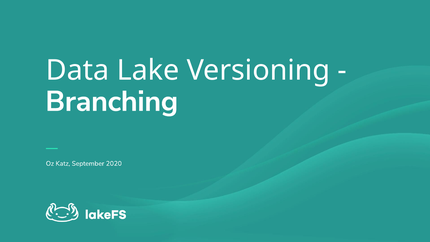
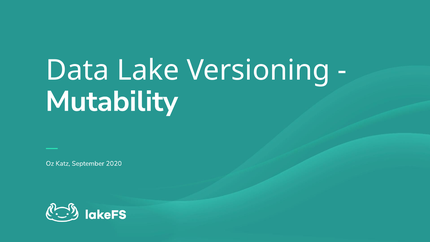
Branching: Branching -> Mutability (112, 101)
